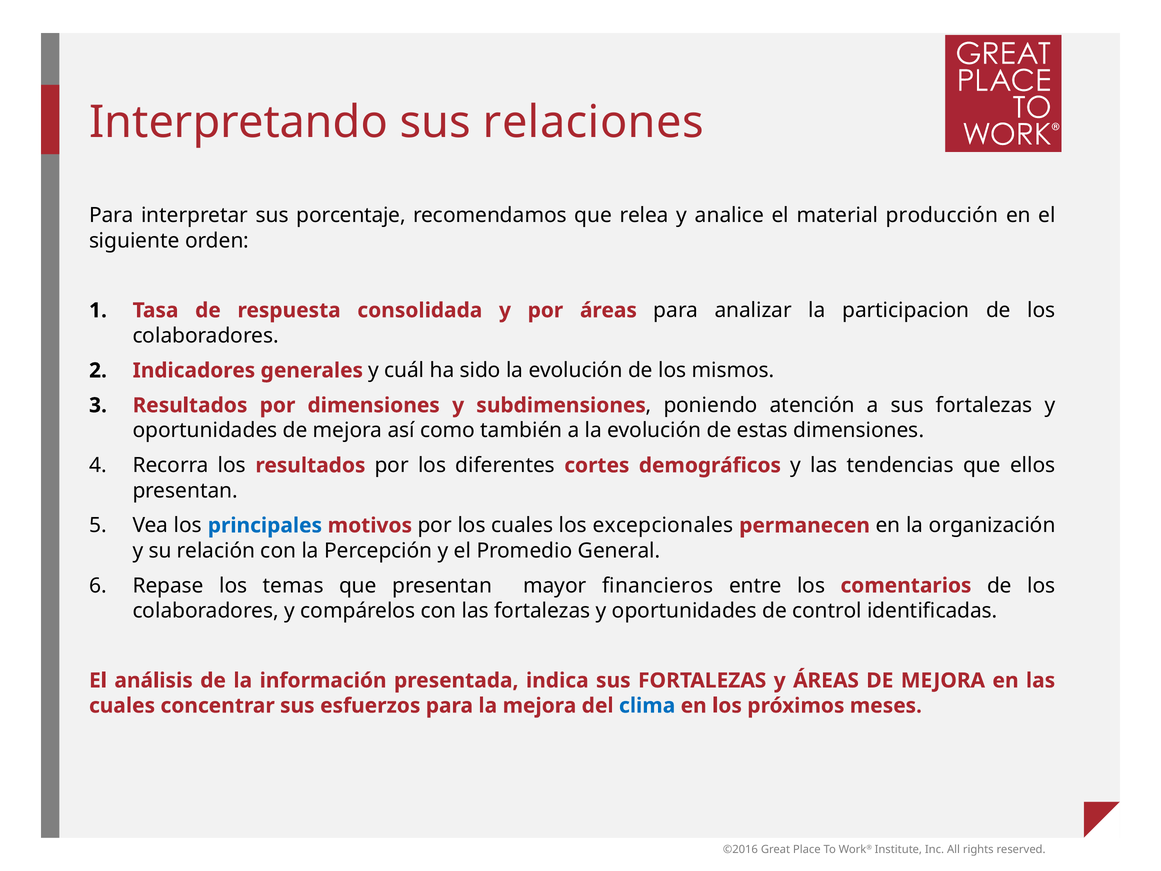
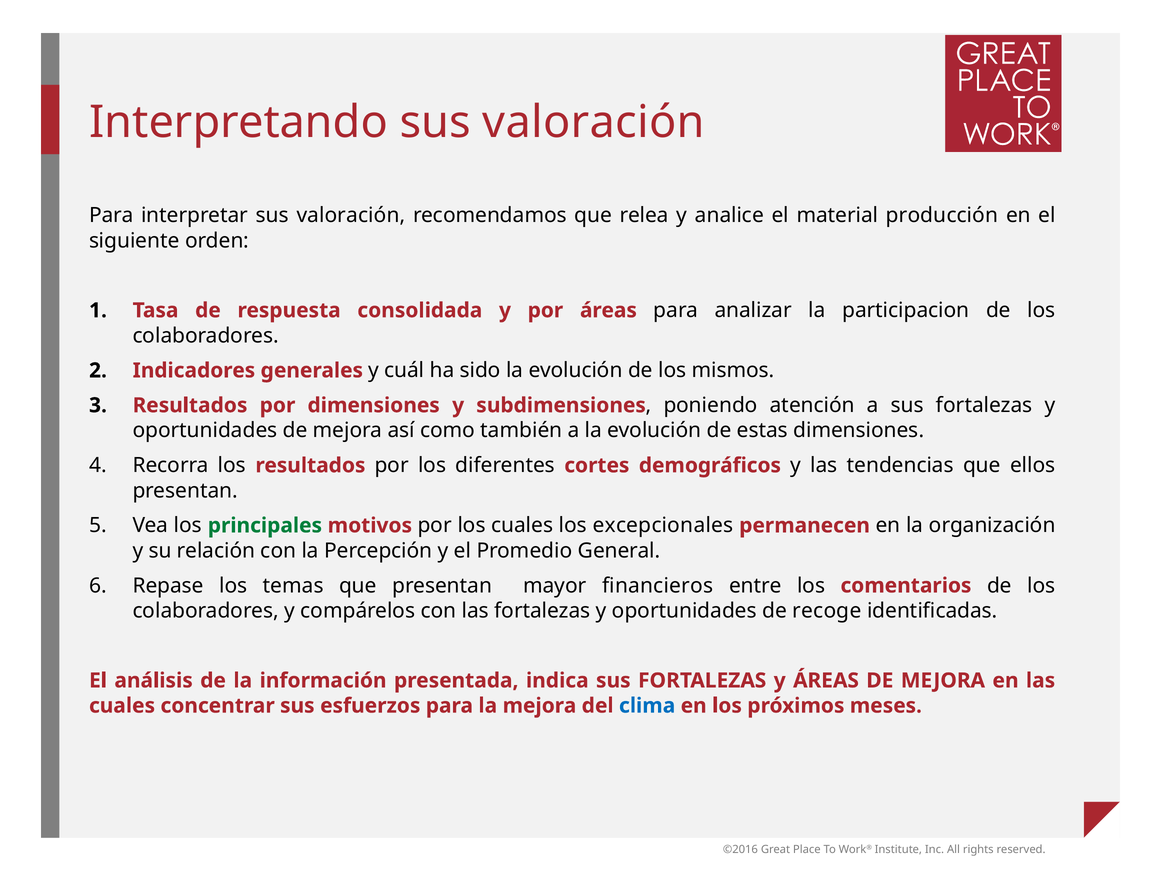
Interpretando sus relaciones: relaciones -> valoración (593, 122)
interpretar sus porcentaje: porcentaje -> valoración (351, 215)
principales colour: blue -> green (265, 525)
control: control -> recoge (827, 611)
